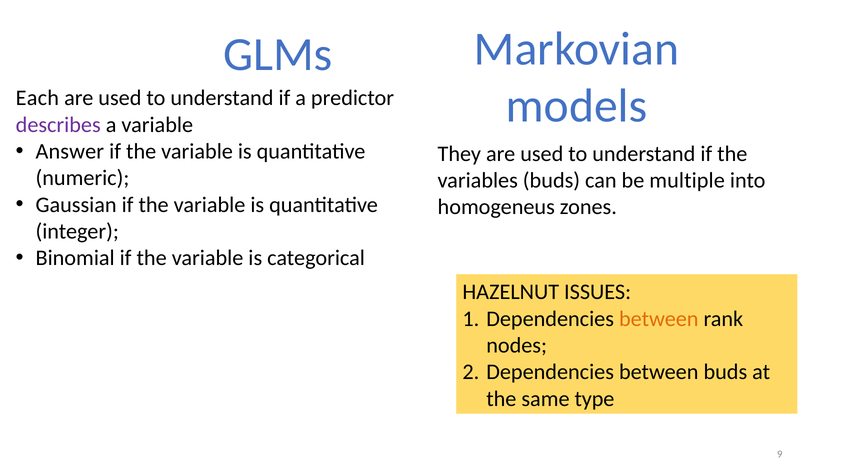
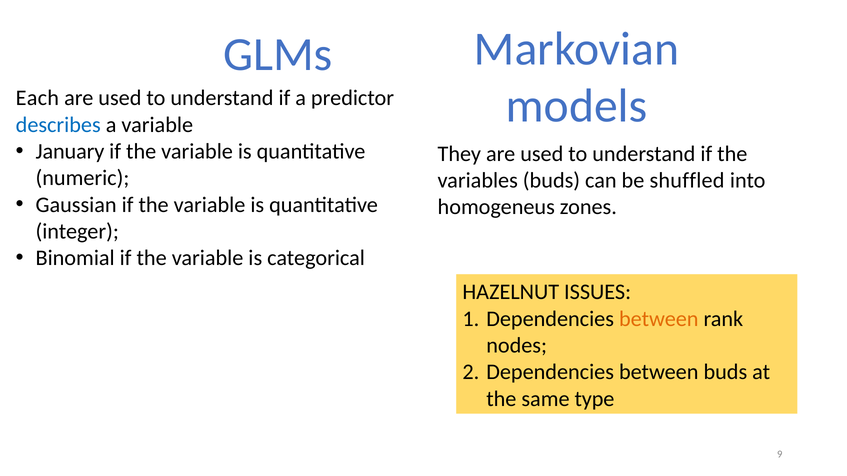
describes colour: purple -> blue (58, 125)
Answer: Answer -> January (70, 151)
multiple: multiple -> shuffled (687, 181)
